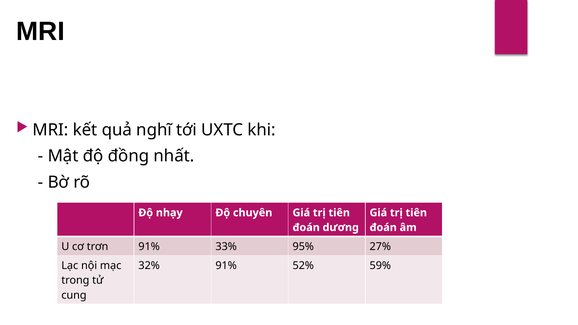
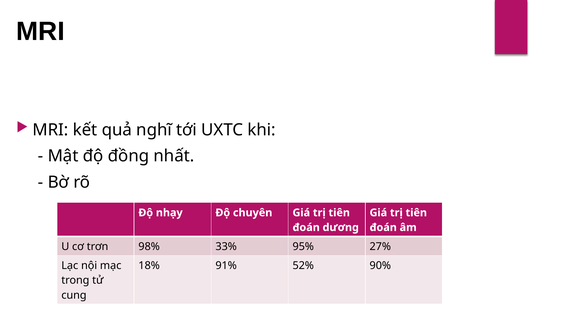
trơn 91%: 91% -> 98% (149, 247)
32%: 32% -> 18% (149, 266)
59%: 59% -> 90% (380, 266)
